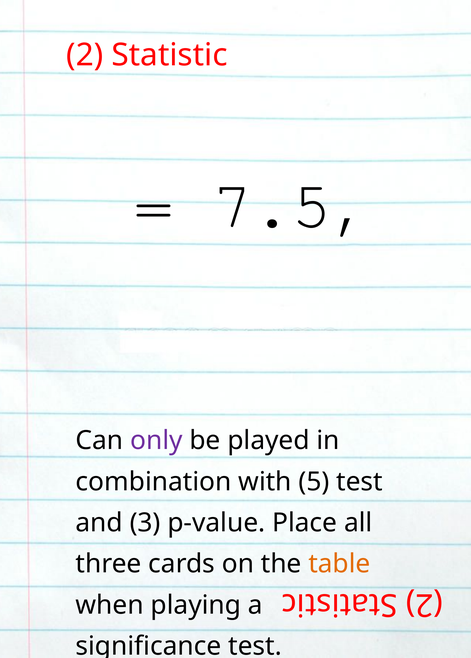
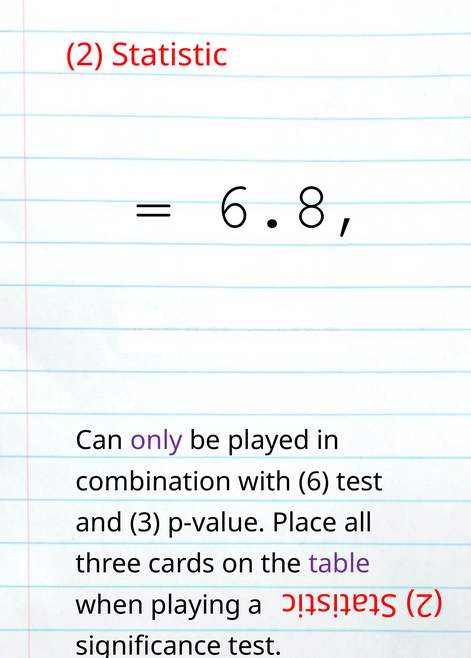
7.5: 7.5 -> 6.8 (292, 205)
5: 5 -> 6 (314, 481)
table colour: orange -> purple (339, 564)
